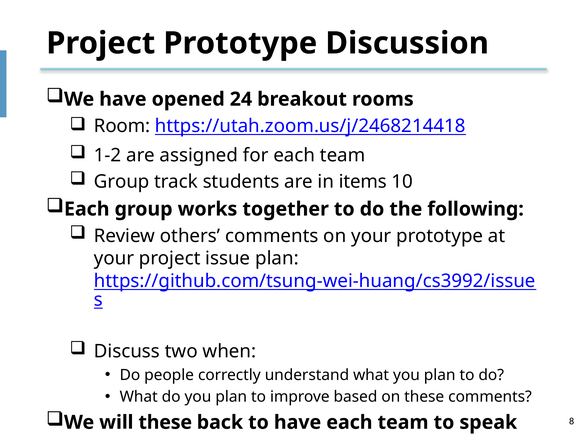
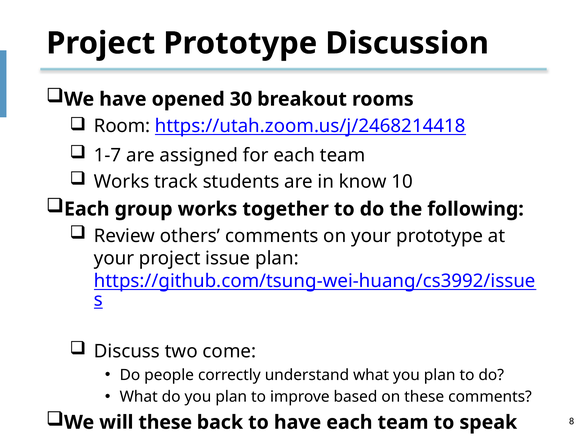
24: 24 -> 30 (241, 99)
1-2: 1-2 -> 1-7 (108, 156)
Group: Group -> Works (122, 182)
items: items -> know (363, 182)
when: when -> come (229, 352)
